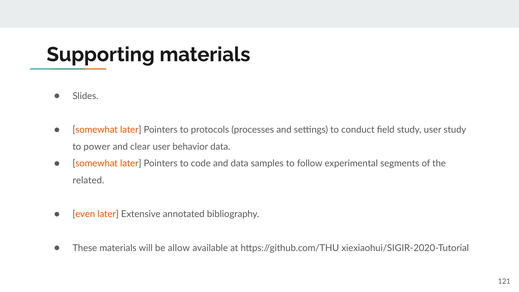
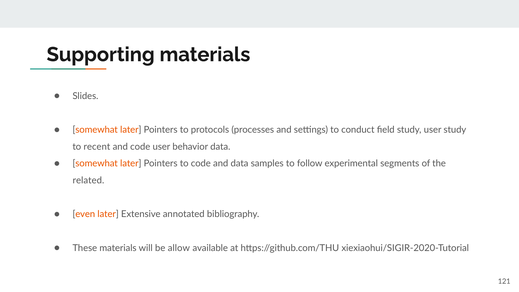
power: power -> recent (97, 147)
and clear: clear -> code (140, 147)
